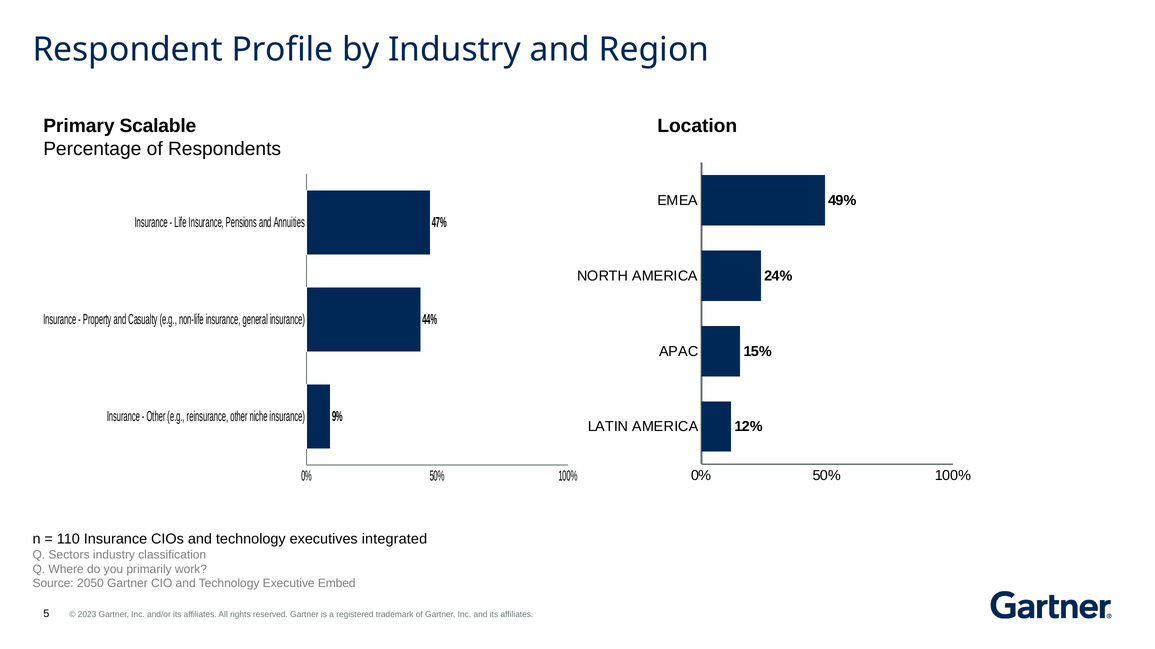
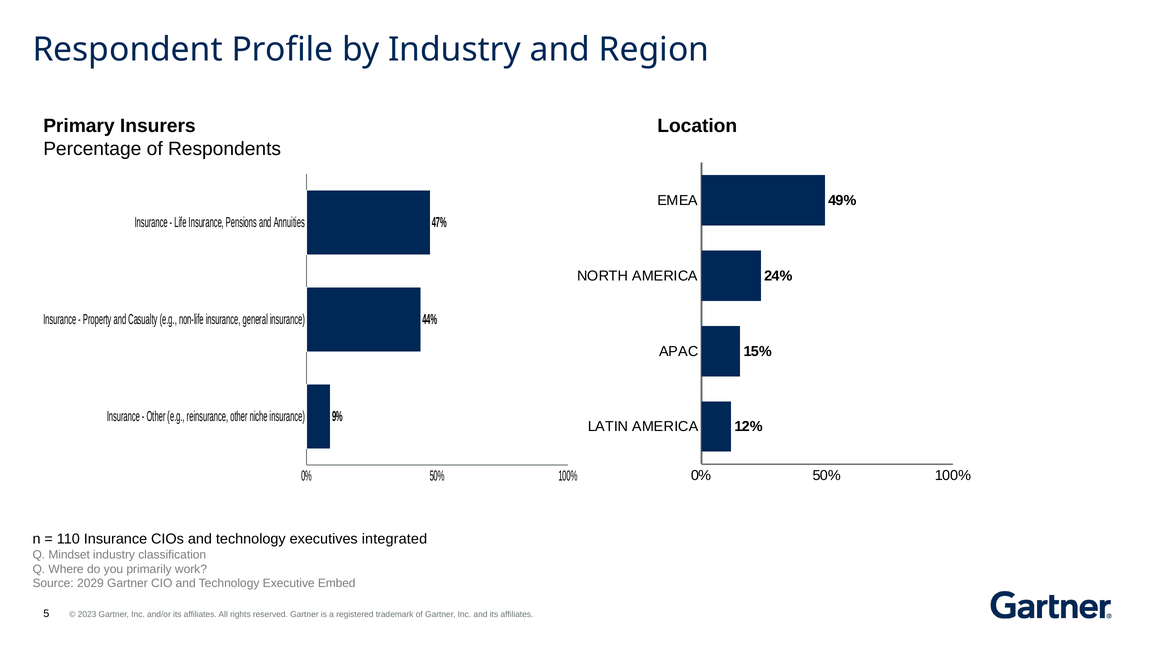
Scalable: Scalable -> Insurers (158, 126)
Sectors: Sectors -> Mindset (69, 555)
2050: 2050 -> 2029 (90, 584)
